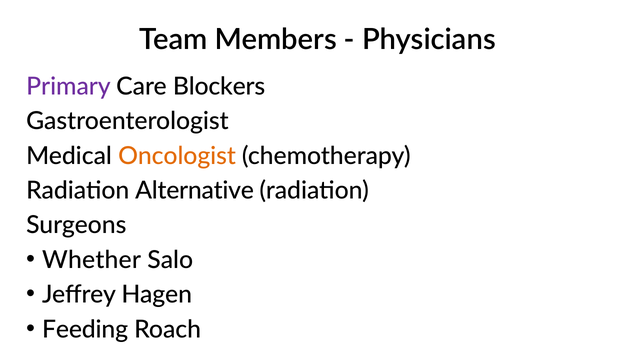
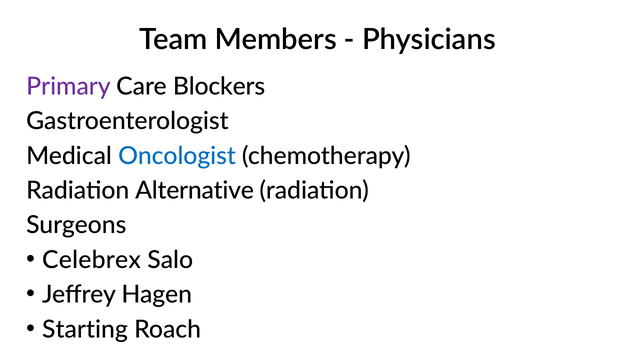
Oncologist colour: orange -> blue (177, 156)
Whether: Whether -> Celebrex (92, 260)
Feeding: Feeding -> Starting (85, 330)
